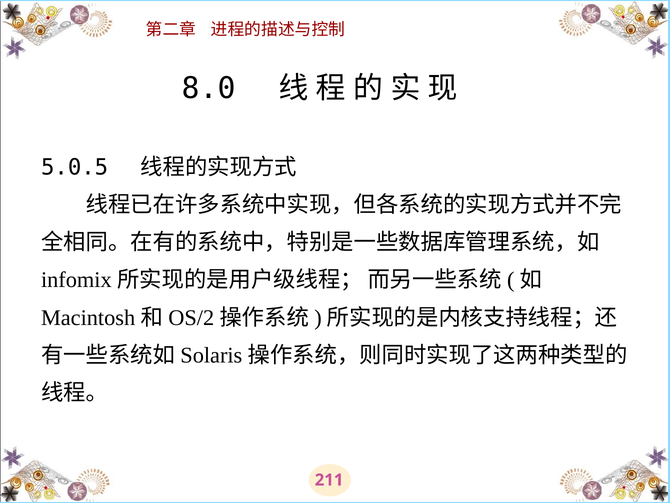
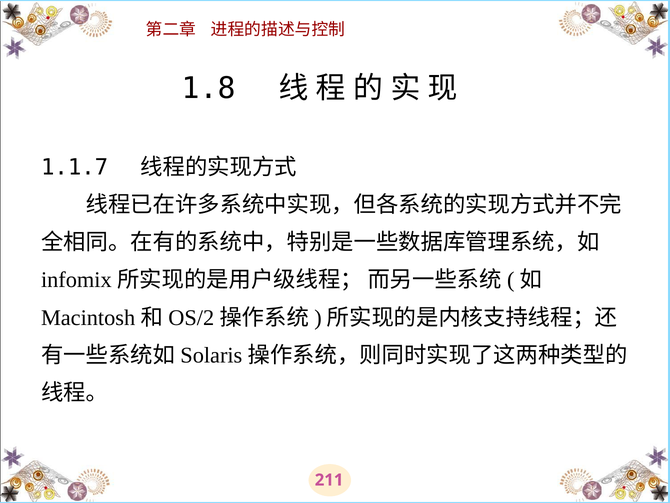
8.0: 8.0 -> 1.8 (209, 88)
5.0.5: 5.0.5 -> 1.1.7 (75, 167)
